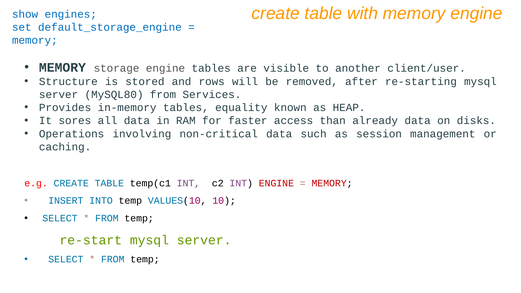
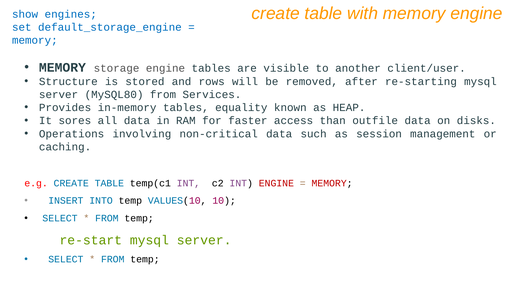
already: already -> outfile (375, 121)
